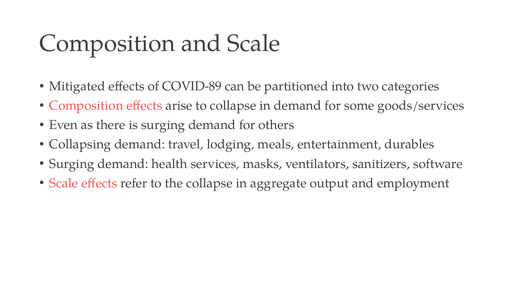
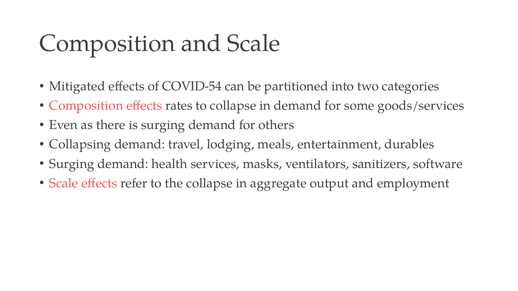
COVID-89: COVID-89 -> COVID-54 (192, 86)
arise: arise -> rates (179, 106)
